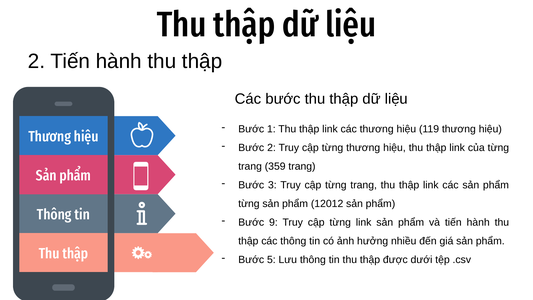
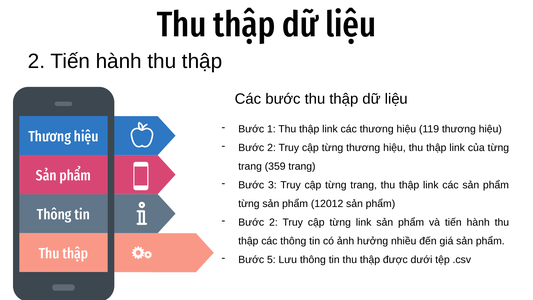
9: 9 -> 2 (273, 222)
